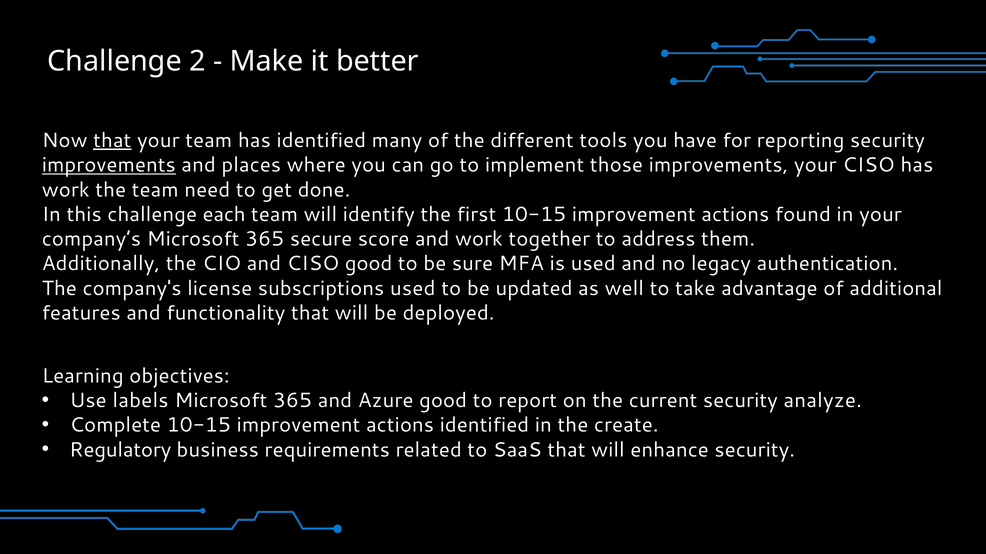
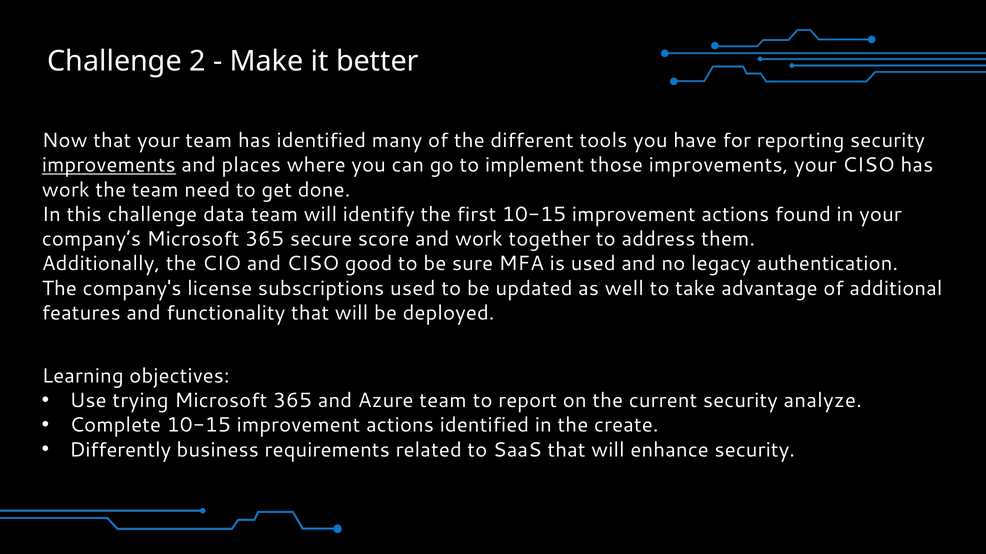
that underline: present -> none (112, 141)
each: each -> data (224, 215)
labels: labels -> trying (140, 401)
Azure good: good -> team (443, 401)
Regulatory: Regulatory -> Differently (120, 450)
